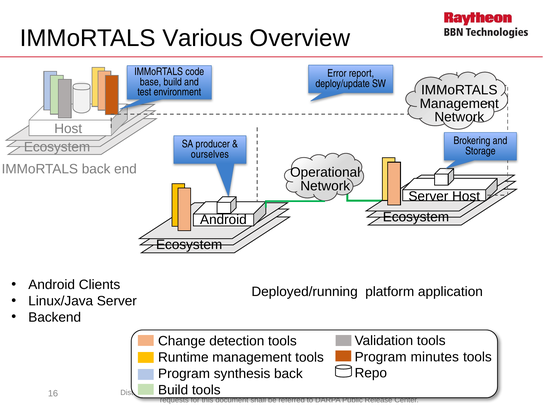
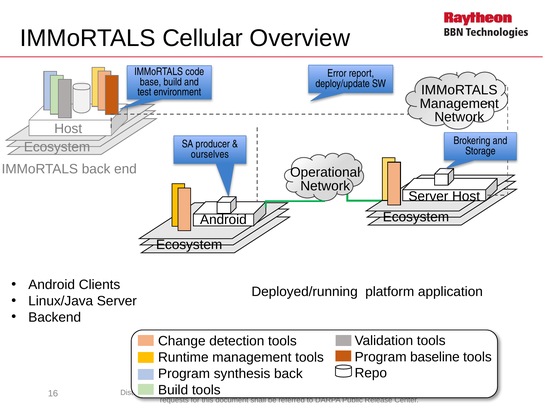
Various: Various -> Cellular (203, 38)
minutes: minutes -> baseline (435, 357)
